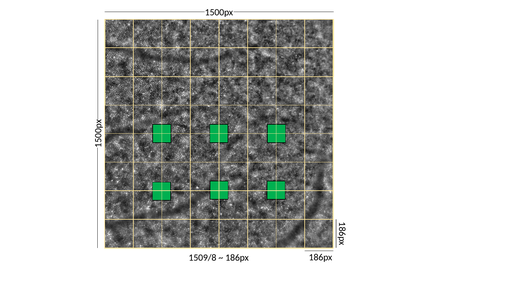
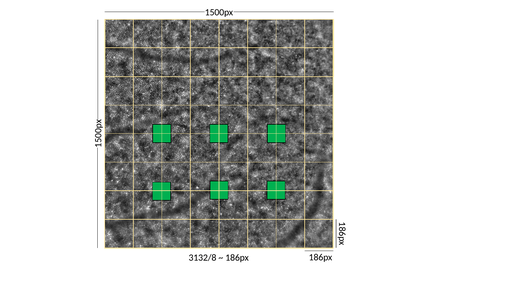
1509/8: 1509/8 -> 3132/8 (202, 257)
